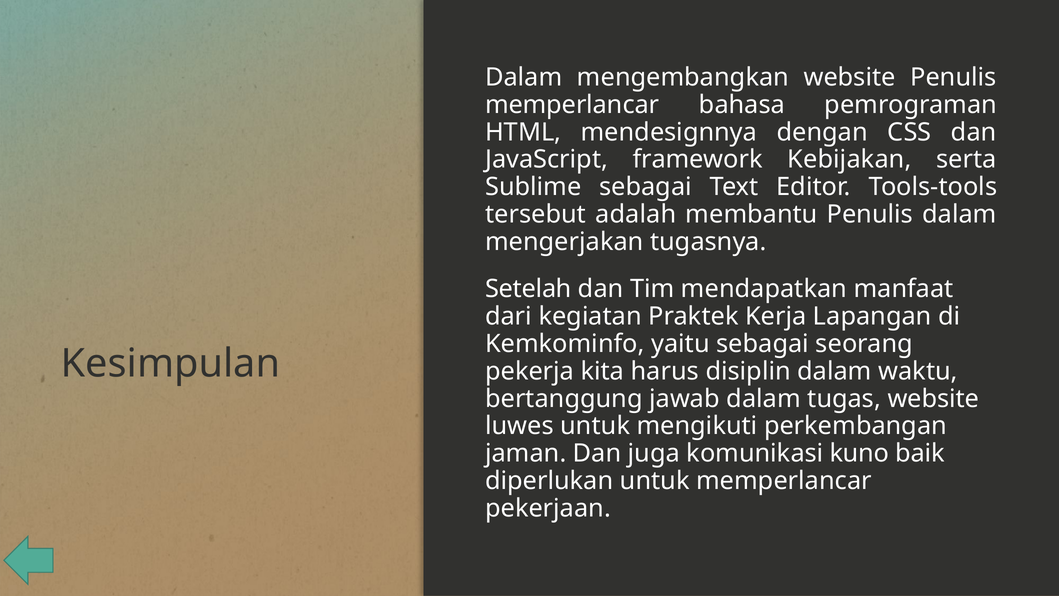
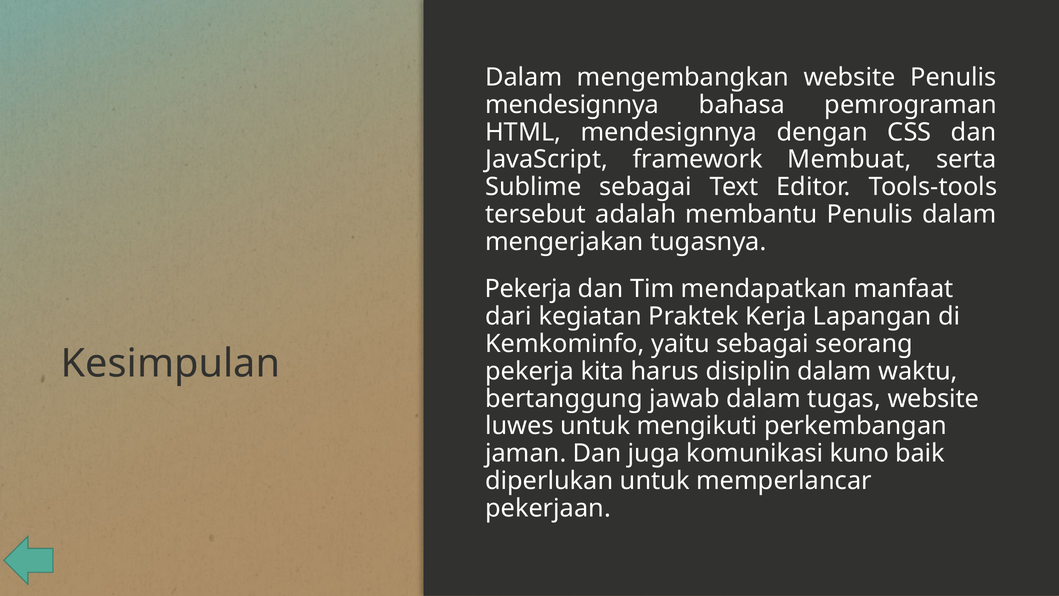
memperlancar: memperlancar -> mendesignnya (572, 105)
Kebijakan: Kebijakan -> Membuat (849, 159)
Setelah: Setelah -> Pekerja (528, 289)
